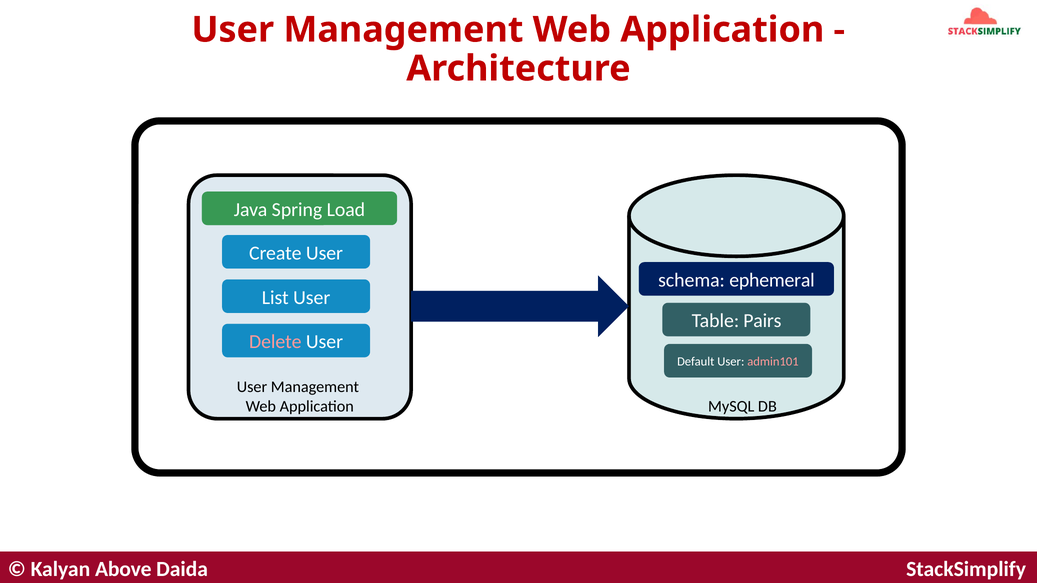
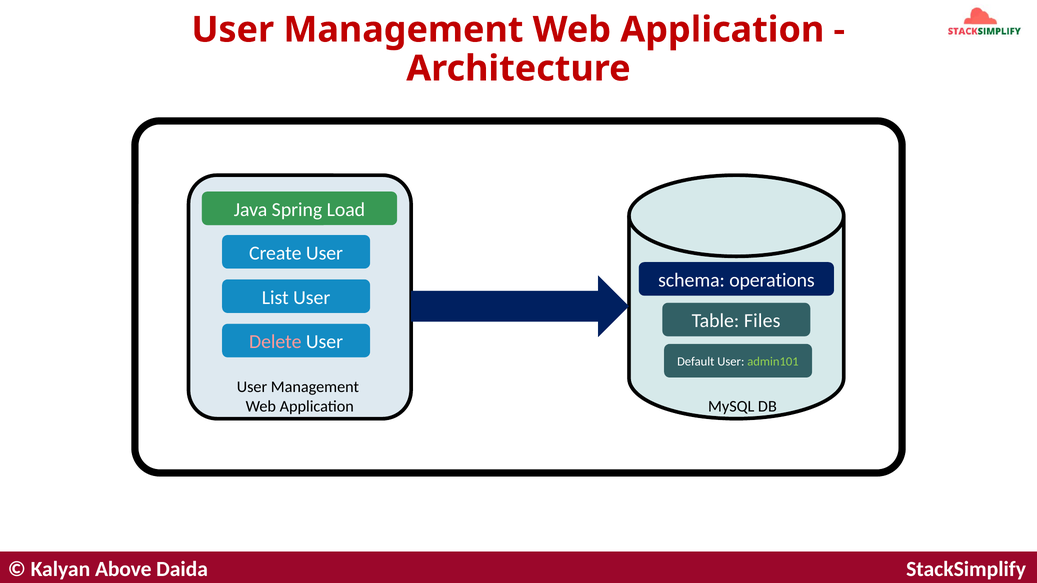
ephemeral: ephemeral -> operations (772, 280)
Pairs: Pairs -> Files (762, 321)
admin101 colour: pink -> light green (773, 362)
